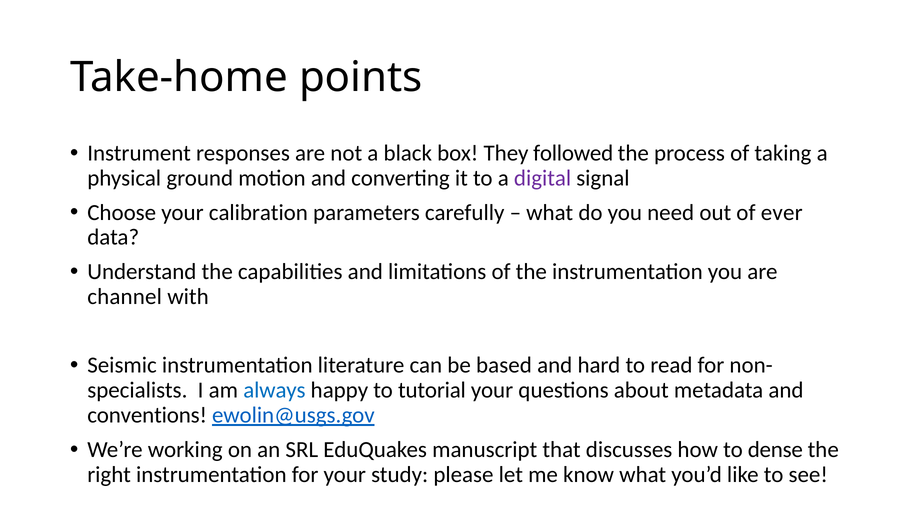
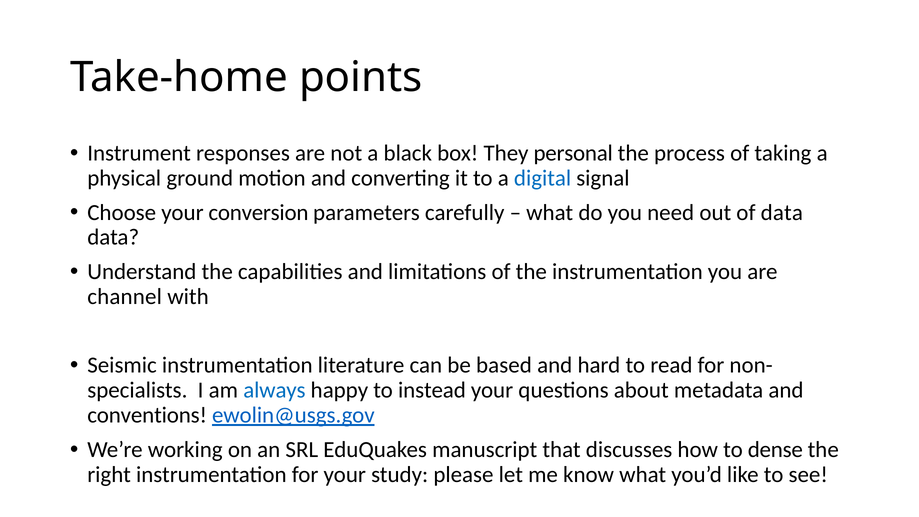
followed: followed -> personal (573, 153)
digital colour: purple -> blue (543, 178)
calibration: calibration -> conversion (258, 213)
of ever: ever -> data (782, 213)
tutorial: tutorial -> instead (432, 390)
